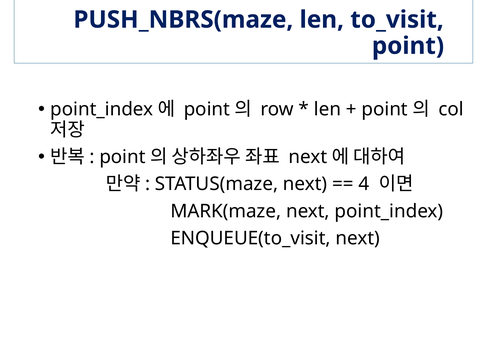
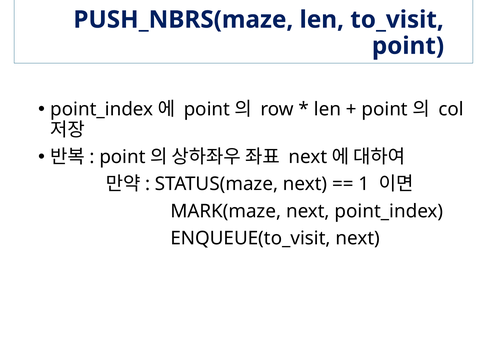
4: 4 -> 1 (364, 184)
